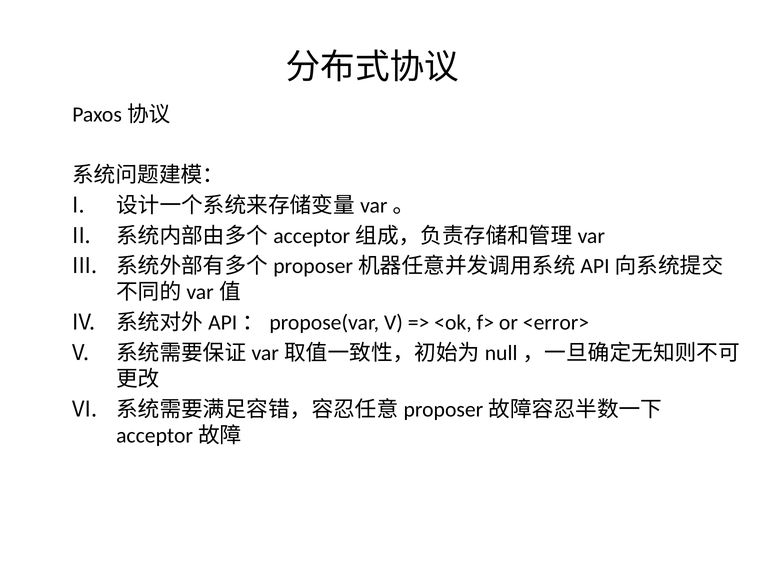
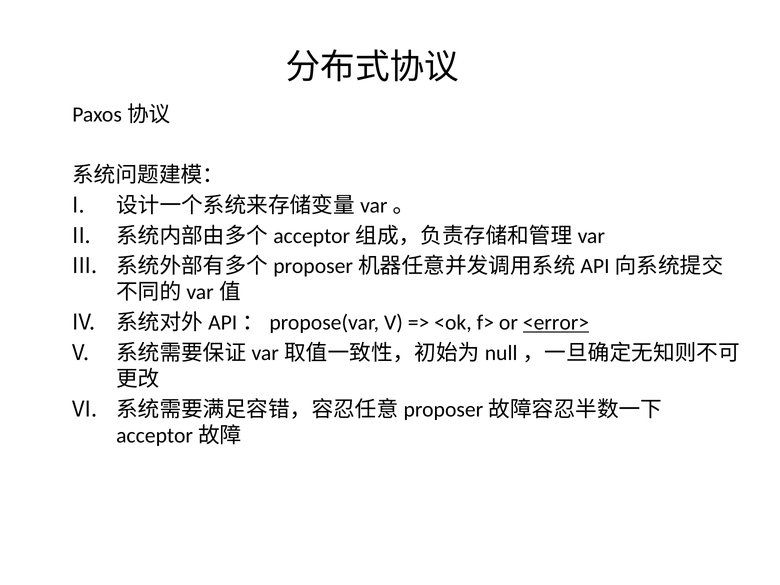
<error> underline: none -> present (556, 323)
